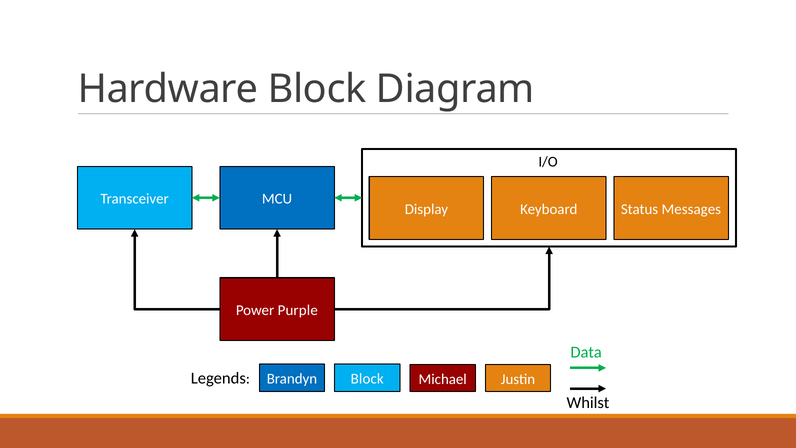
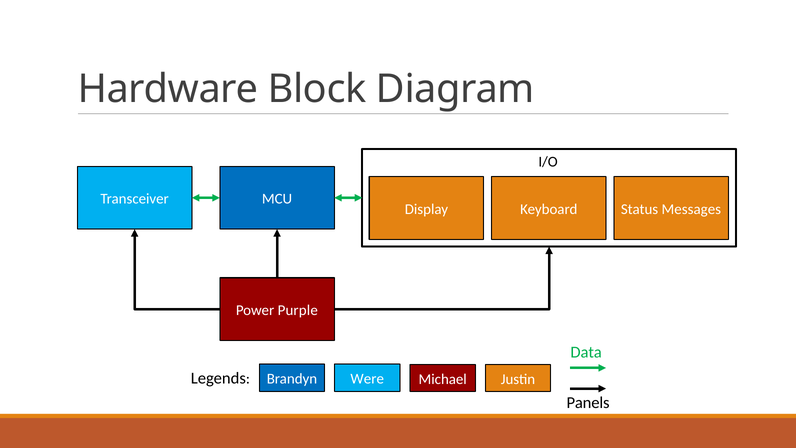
Brandyn Block: Block -> Were (367, 379)
Whilst: Whilst -> Panels (588, 402)
